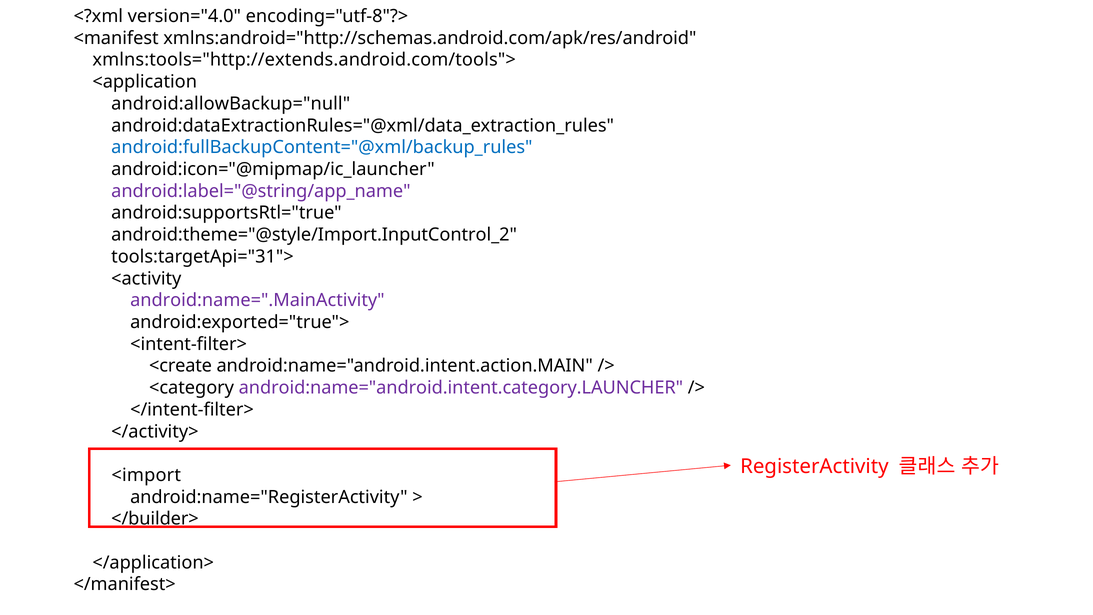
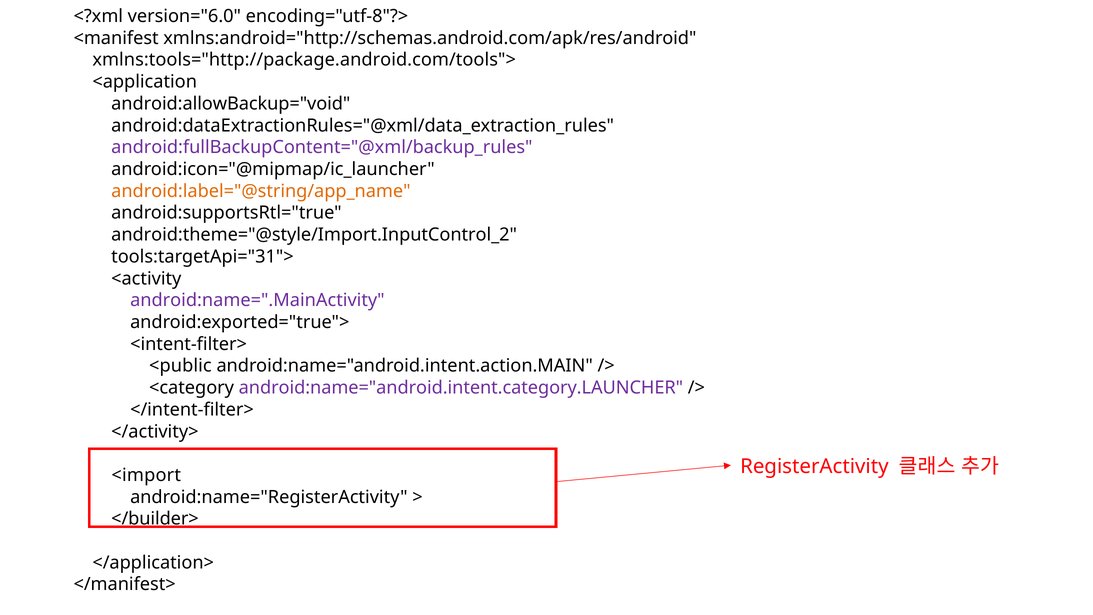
version="4.0: version="4.0 -> version="6.0 (184, 16)
xmlns:tools="http://extends.android.com/tools">: xmlns:tools="http://extends.android.com/tools"> -> xmlns:tools="http://package.android.com/tools"> (304, 60)
android:allowBackup="null: android:allowBackup="null -> android:allowBackup="void (231, 104)
android:fullBackupContent="@xml/backup_rules colour: blue -> purple (322, 147)
android:label="@string/app_name colour: purple -> orange (261, 191)
<create: <create -> <public (180, 366)
